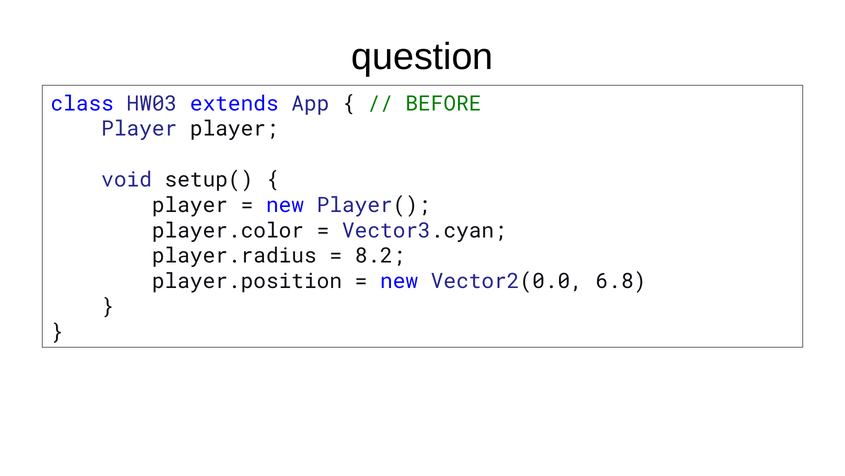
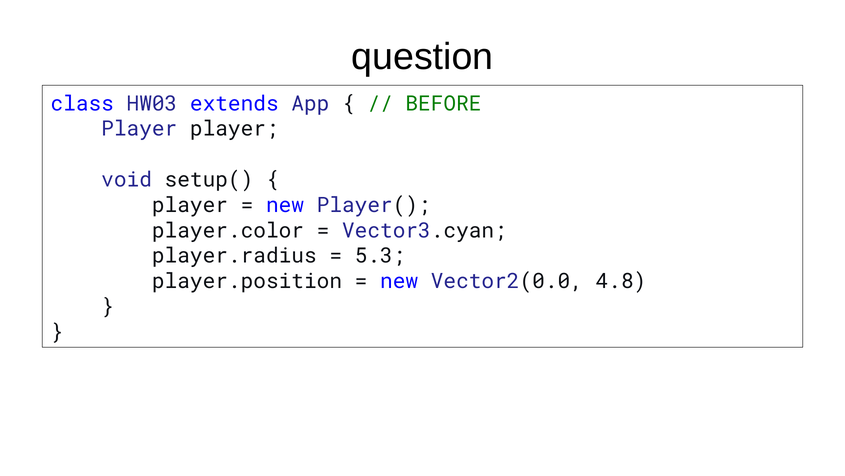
8.2: 8.2 -> 5.3 (380, 256)
6.8: 6.8 -> 4.8 (621, 281)
